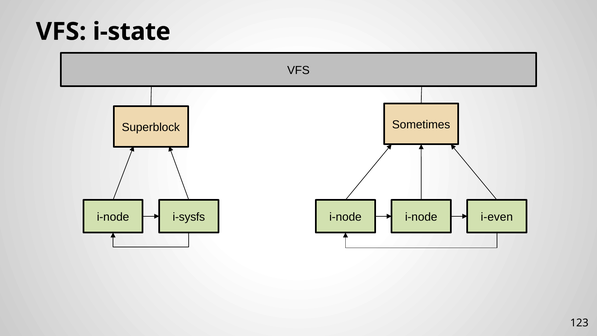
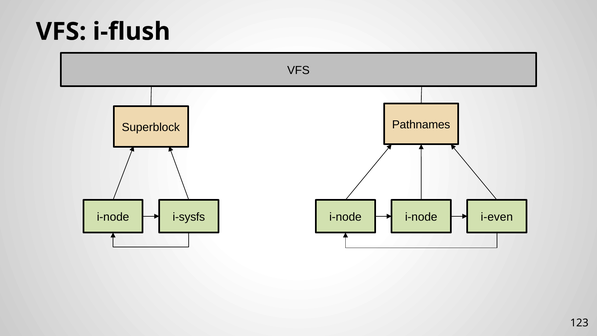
i-state: i-state -> i-flush (131, 32)
Sometimes: Sometimes -> Pathnames (421, 125)
